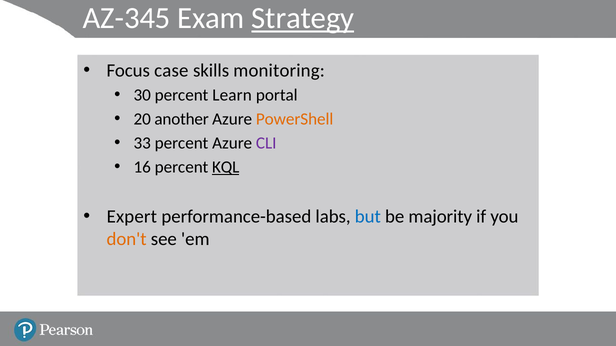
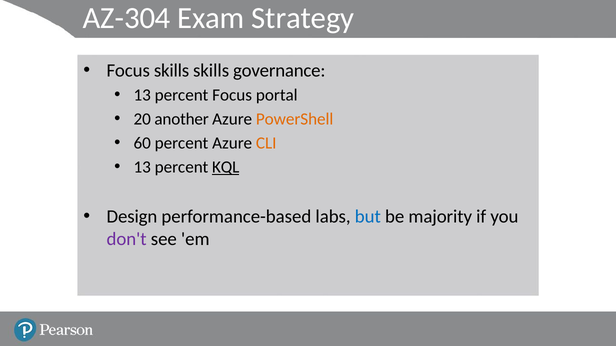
AZ-345: AZ-345 -> AZ-304 (127, 18)
Strategy underline: present -> none (303, 18)
Focus case: case -> skills (172, 71)
monitoring: monitoring -> governance (279, 71)
30: 30 -> 13 (142, 95)
percent Learn: Learn -> Focus (232, 95)
33: 33 -> 60 (142, 143)
CLI colour: purple -> orange (266, 143)
16: 16 -> 13 (142, 167)
Expert: Expert -> Design (132, 217)
don't colour: orange -> purple (127, 239)
